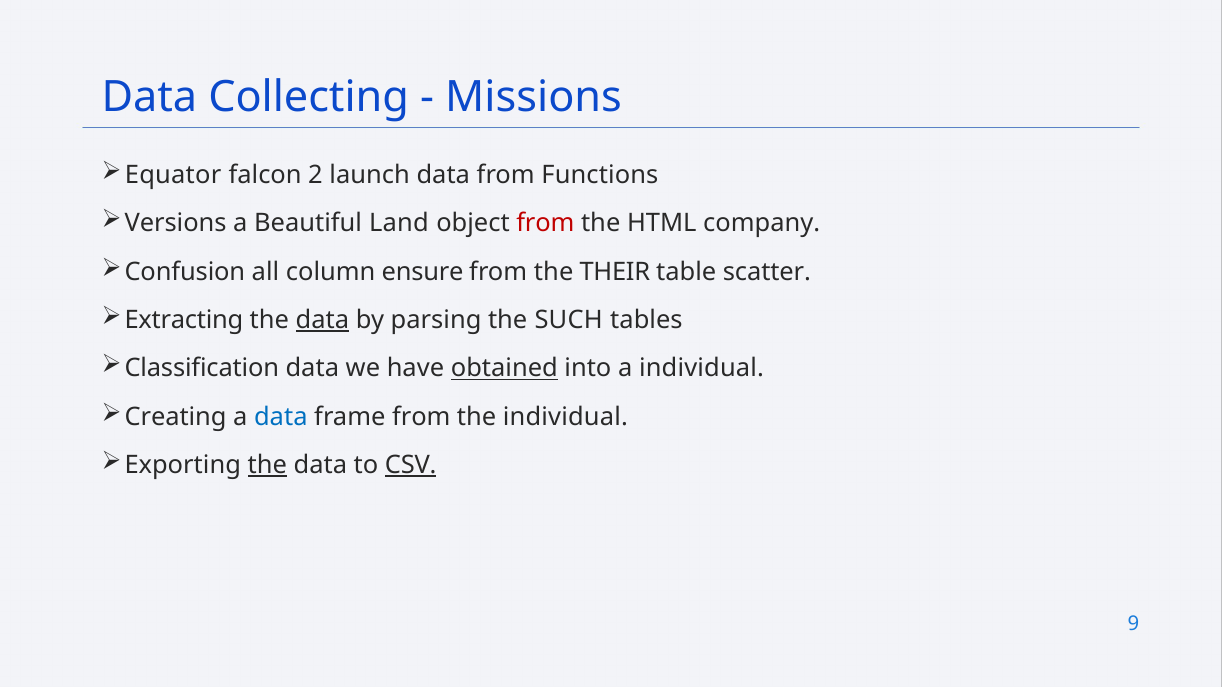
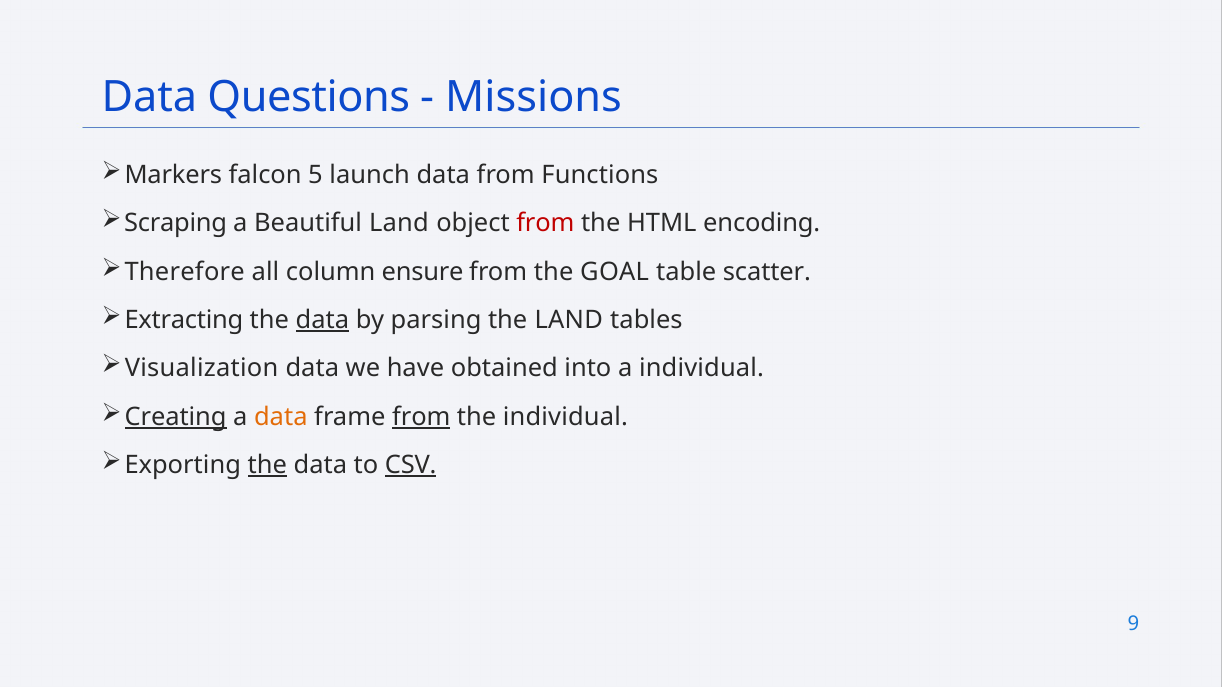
Collecting: Collecting -> Questions (309, 97)
Equator: Equator -> Markers (173, 175)
2: 2 -> 5 (316, 175)
Versions: Versions -> Scraping (176, 224)
company: company -> encoding (762, 224)
Confusion: Confusion -> Therefore (185, 272)
THEIR: THEIR -> GOAL (615, 272)
the SUCH: SUCH -> LAND (569, 320)
Classification: Classification -> Visualization (202, 369)
obtained underline: present -> none (504, 369)
Creating underline: none -> present (176, 417)
data colour: blue -> orange (281, 417)
from underline: none -> present (421, 417)
